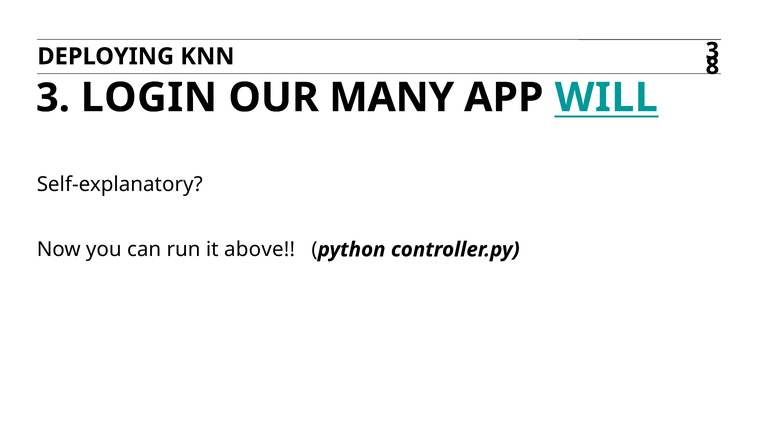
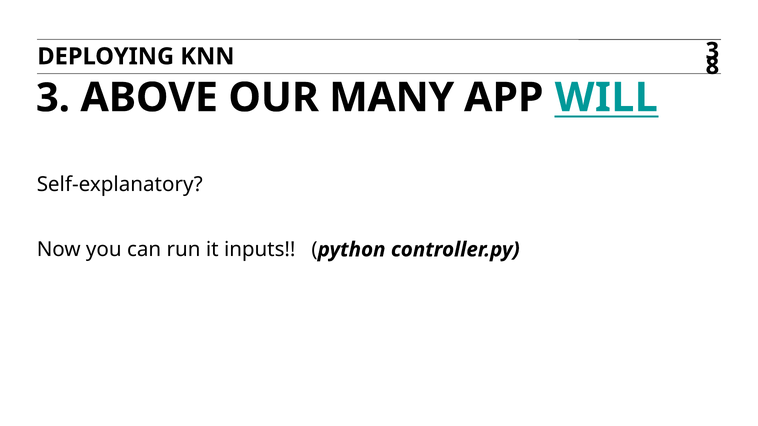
LOGIN: LOGIN -> ABOVE (149, 98)
above: above -> inputs (260, 249)
